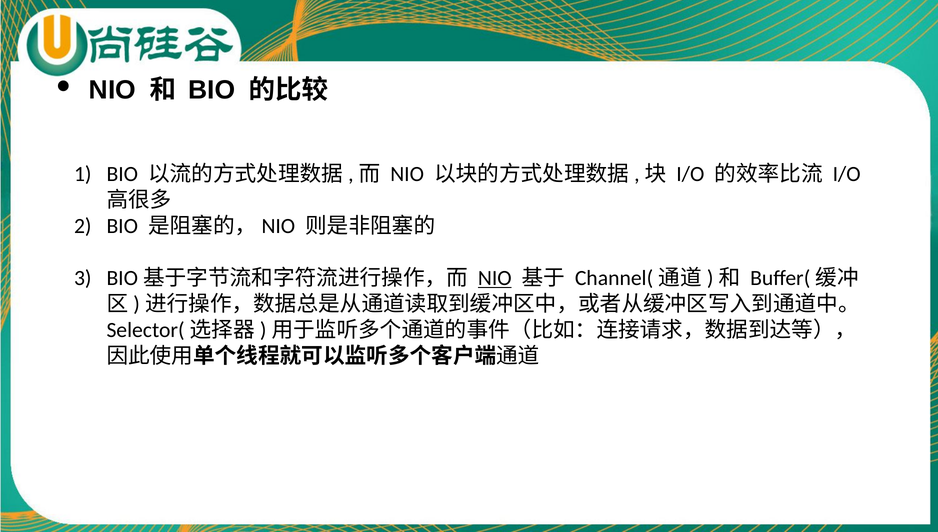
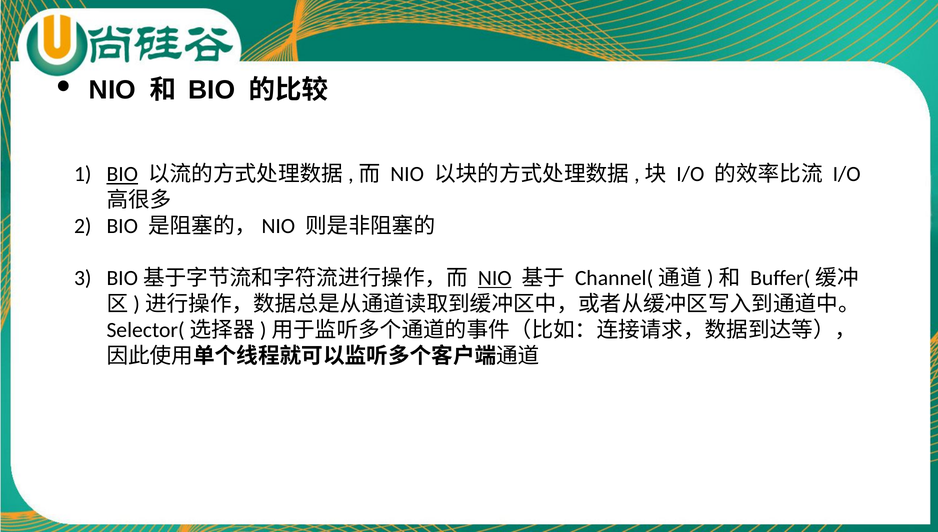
BIO underline: none -> present (122, 174)
